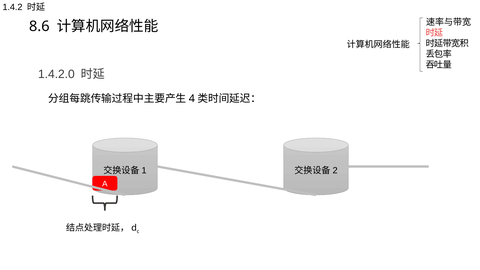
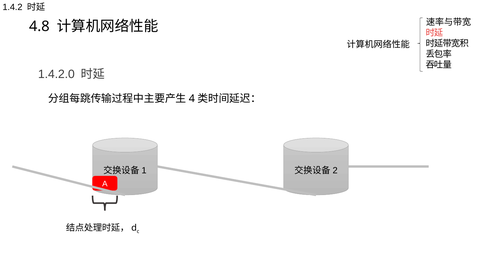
8.6: 8.6 -> 4.8 (39, 26)
